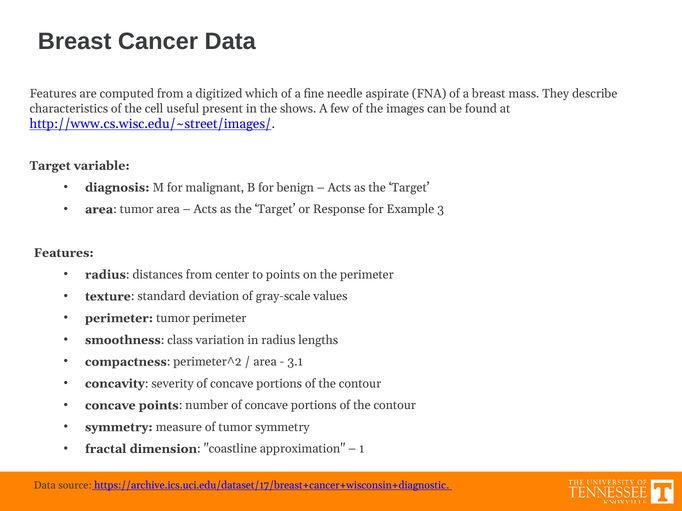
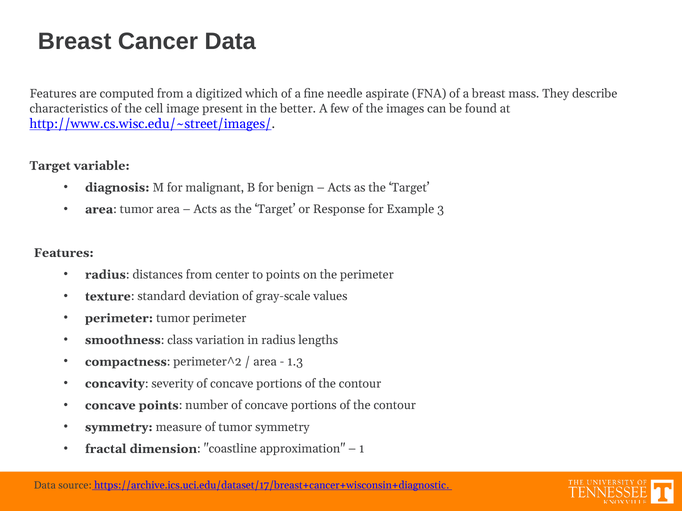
useful: useful -> image (183, 109)
shows: shows -> better (298, 109)
3.1: 3.1 -> 1.3 (295, 362)
